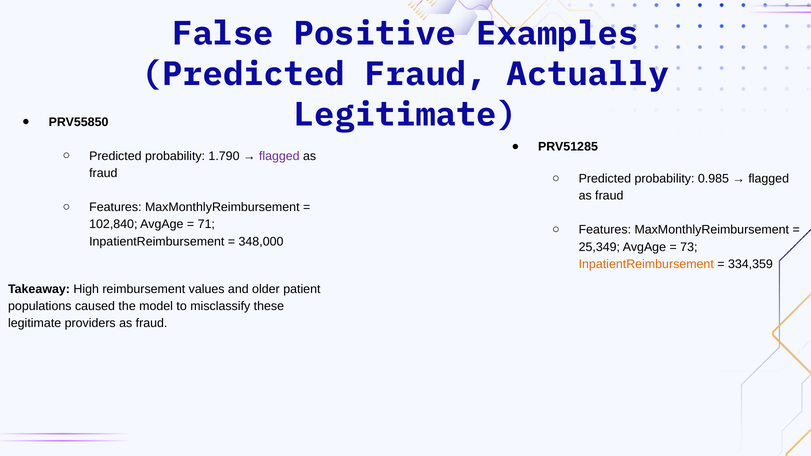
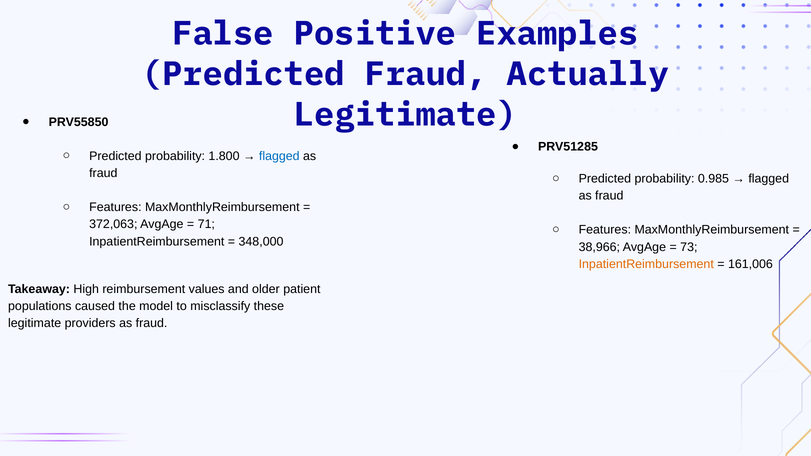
1.790: 1.790 -> 1.800 (224, 156)
flagged colour: purple -> blue (279, 156)
102,840: 102,840 -> 372,063 (113, 224)
25,349: 25,349 -> 38,966 (599, 247)
334,359: 334,359 -> 161,006 (750, 264)
